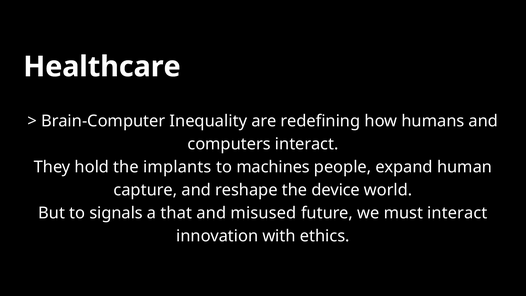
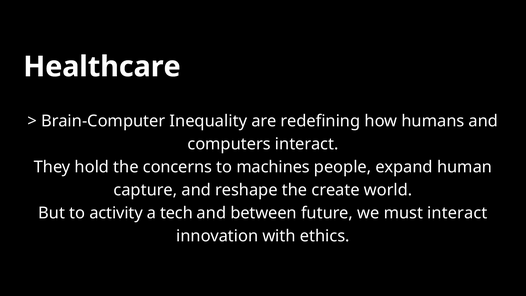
implants: implants -> concerns (177, 167)
device: device -> create (336, 190)
signals: signals -> activity (116, 213)
that: that -> tech (176, 213)
misused: misused -> between (264, 213)
